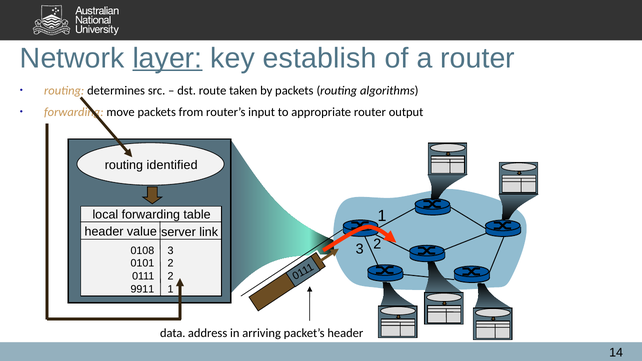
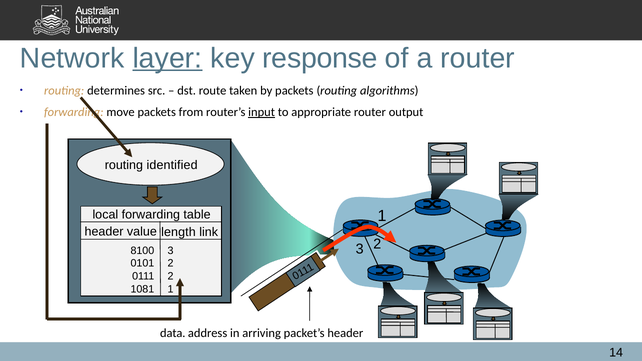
establish: establish -> response (320, 58)
input underline: none -> present (262, 112)
server: server -> length (178, 232)
0108: 0108 -> 8100 (142, 251)
9911: 9911 -> 1081 (142, 289)
